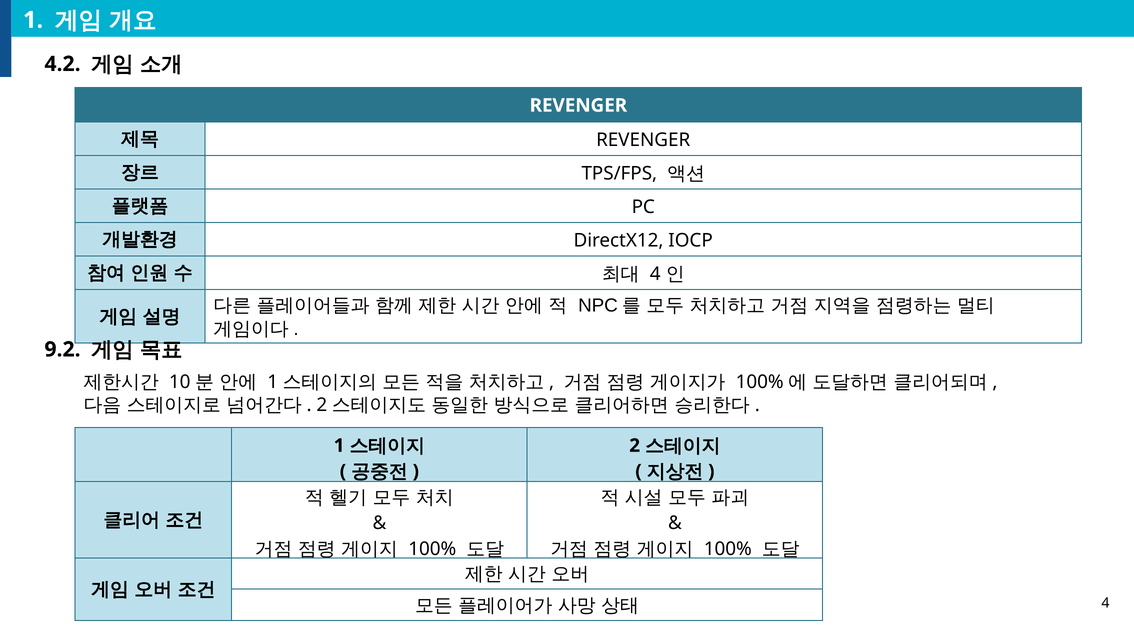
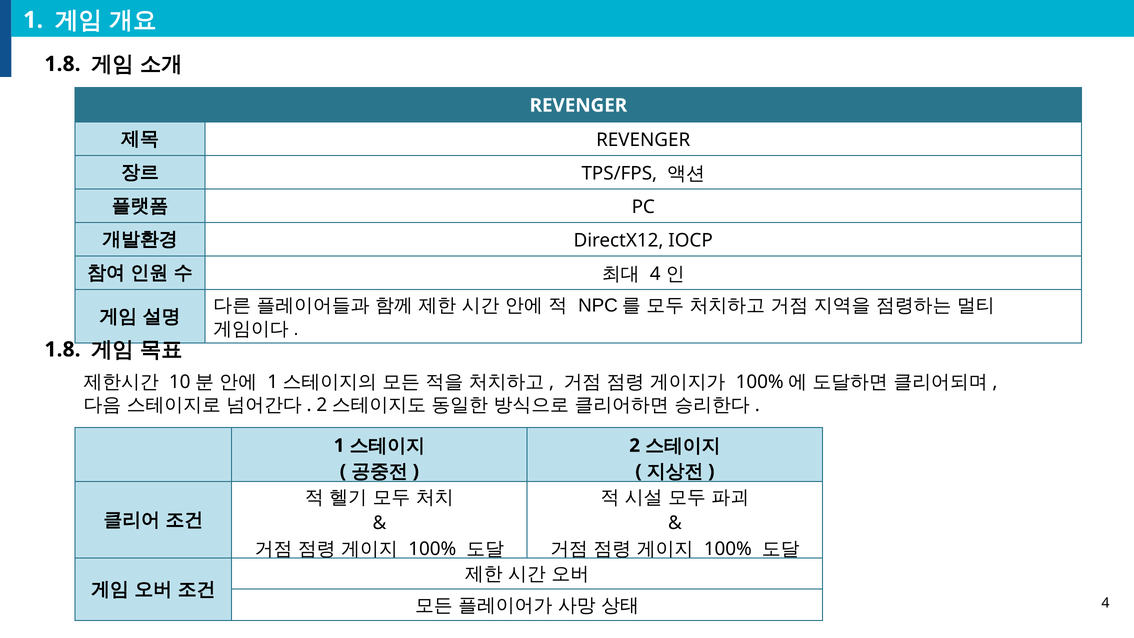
4.2: 4.2 -> 1.8 (63, 64)
9.2: 9.2 -> 1.8 (63, 349)
